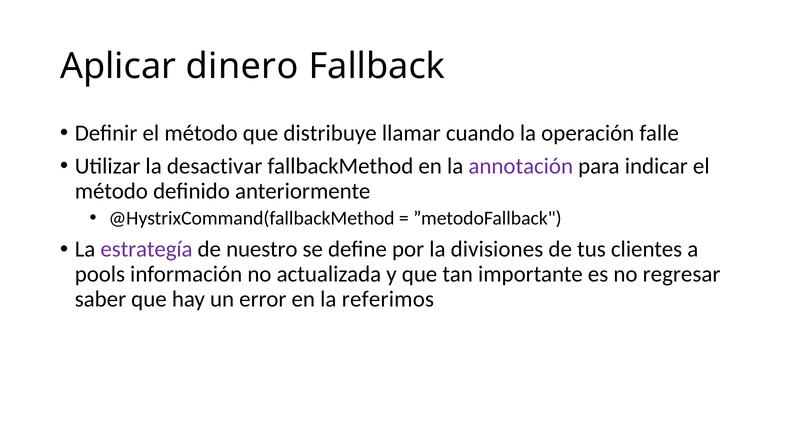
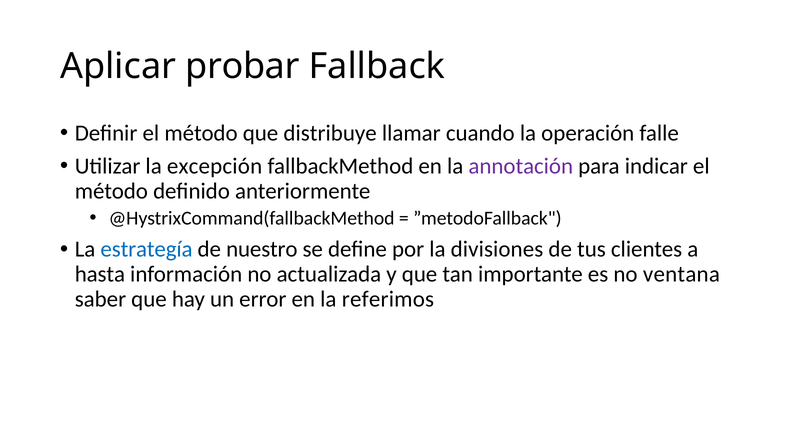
dinero: dinero -> probar (243, 66)
desactivar: desactivar -> excepción (215, 166)
estrategía colour: purple -> blue (147, 249)
pools: pools -> hasta (100, 274)
regresar: regresar -> ventana (681, 274)
